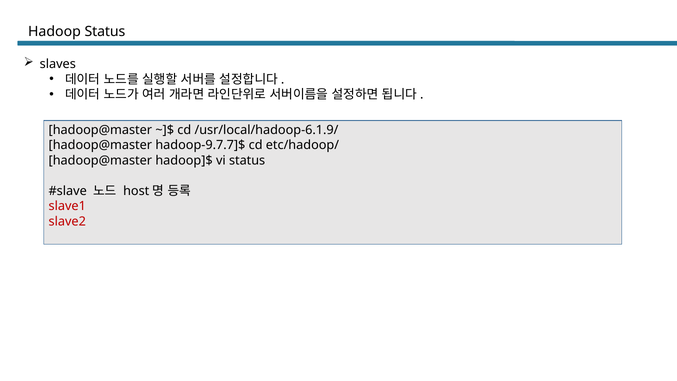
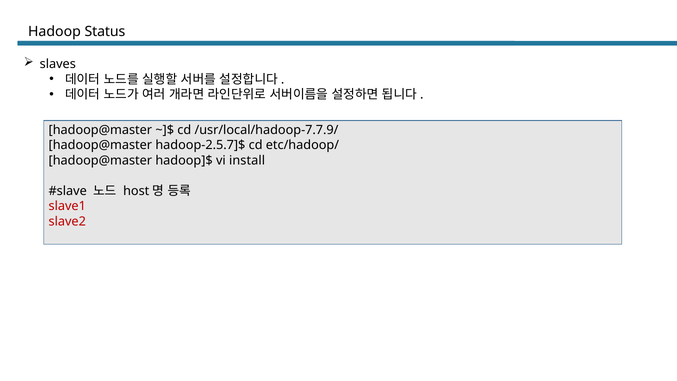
/usr/local/hadoop-6.1.9/: /usr/local/hadoop-6.1.9/ -> /usr/local/hadoop-7.7.9/ (267, 130)
hadoop-9.7.7]$: hadoop-9.7.7]$ -> hadoop-2.5.7]$ (200, 145)
vi status: status -> install (247, 160)
